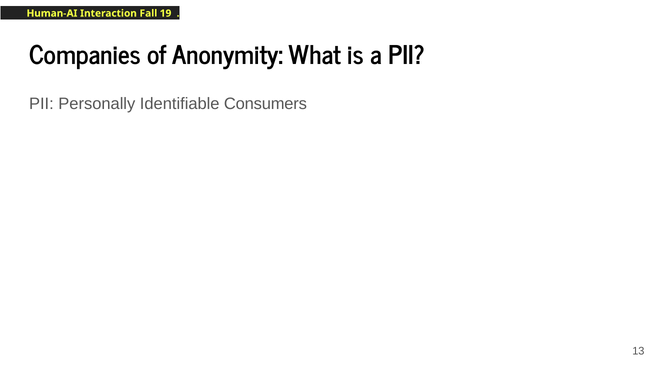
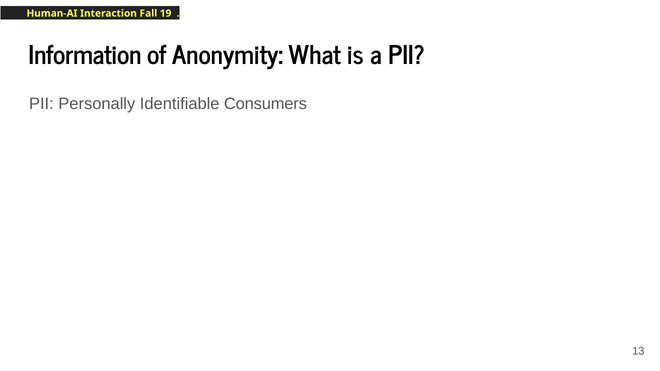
Companies: Companies -> Information (85, 56)
